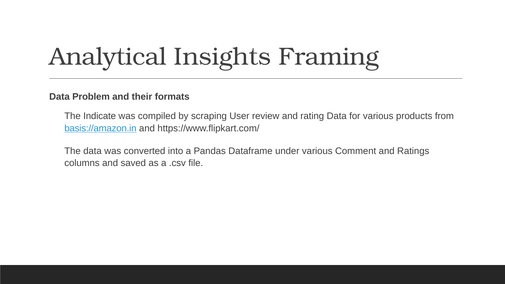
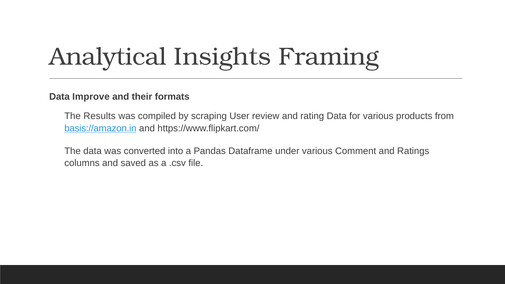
Problem: Problem -> Improve (91, 97)
Indicate: Indicate -> Results (100, 116)
